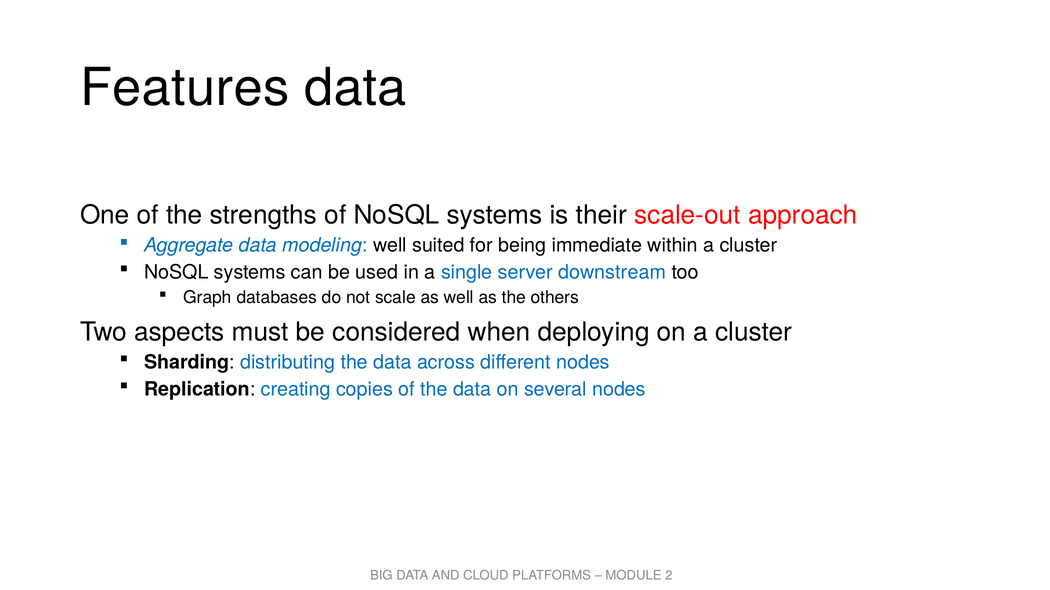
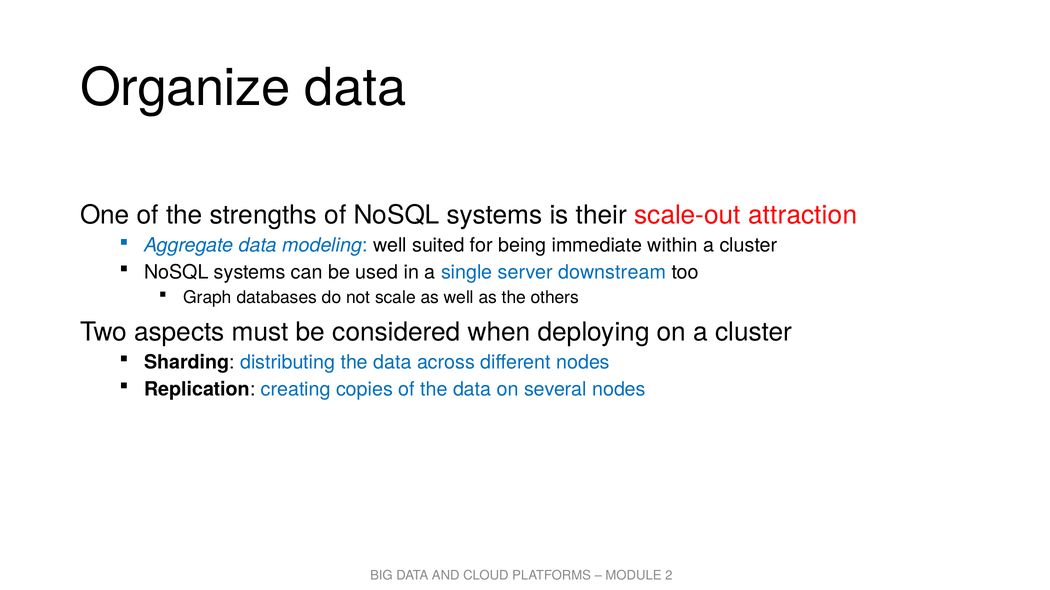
Features: Features -> Organize (185, 88)
approach: approach -> attraction (803, 215)
